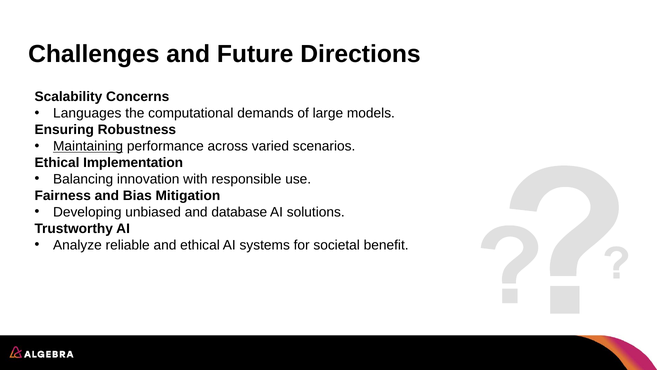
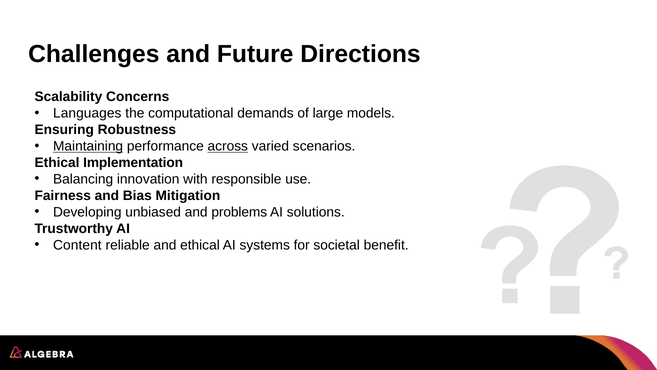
across underline: none -> present (228, 146)
database: database -> problems (239, 212)
Analyze: Analyze -> Content (77, 245)
